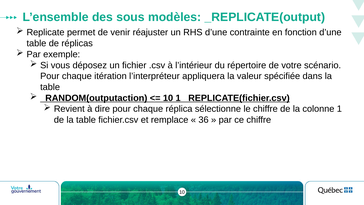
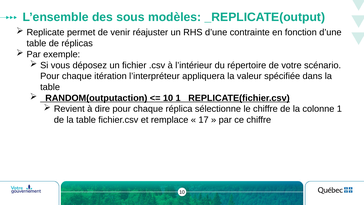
36: 36 -> 17 (204, 120)
